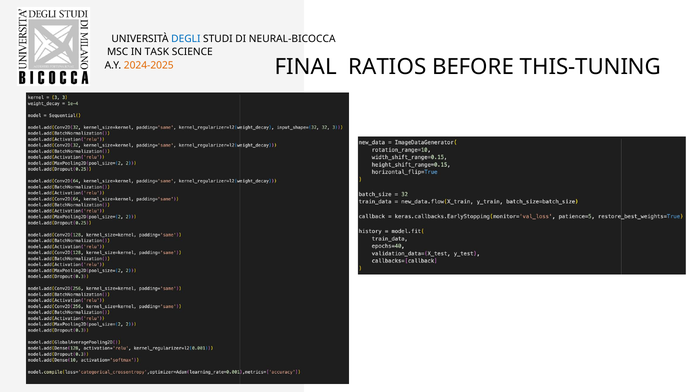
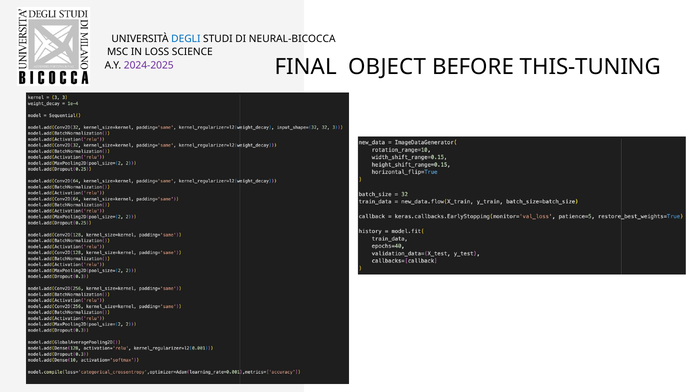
TASK: TASK -> LOSS (157, 52)
2024-2025 colour: orange -> purple (149, 65)
RATIOS: RATIOS -> OBJECT (387, 67)
